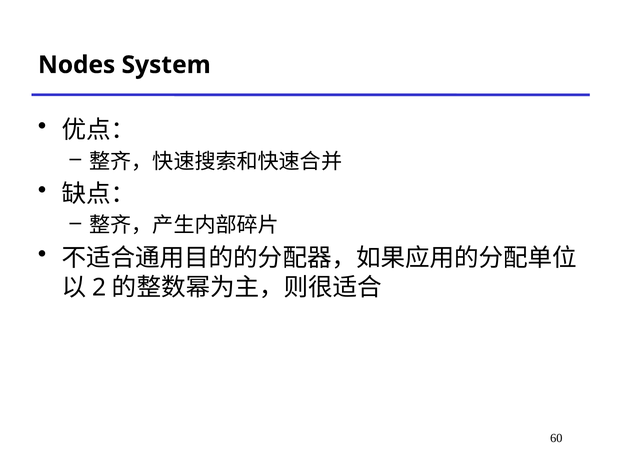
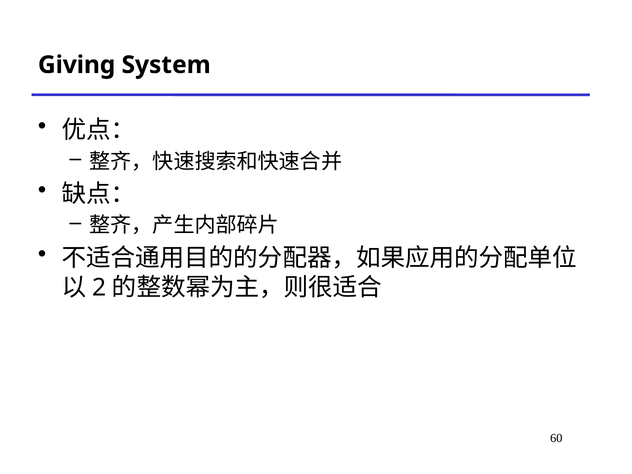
Nodes: Nodes -> Giving (77, 65)
